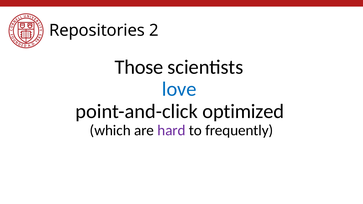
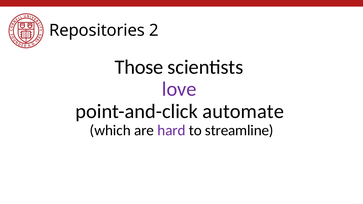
love colour: blue -> purple (179, 89)
optimized: optimized -> automate (243, 111)
frequently: frequently -> streamline (239, 131)
